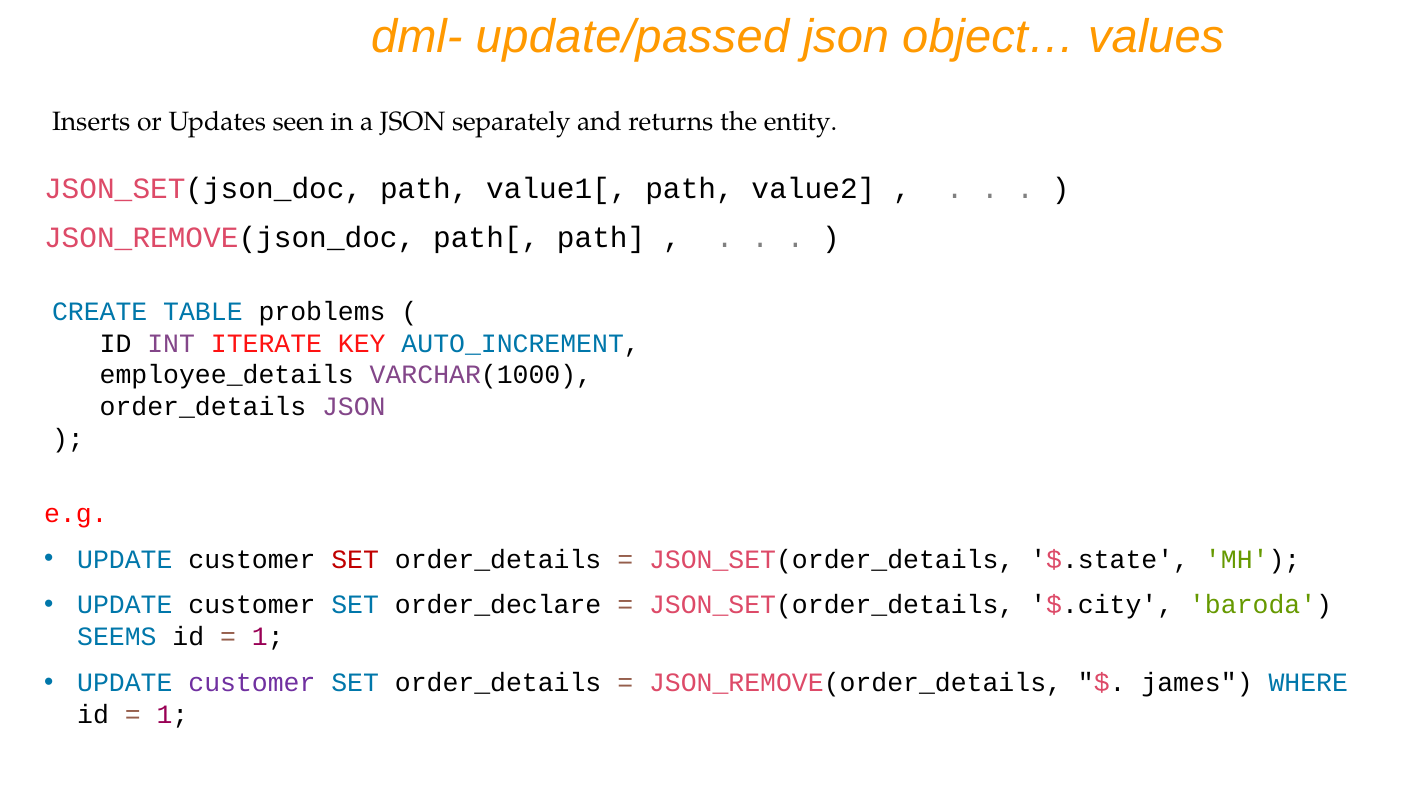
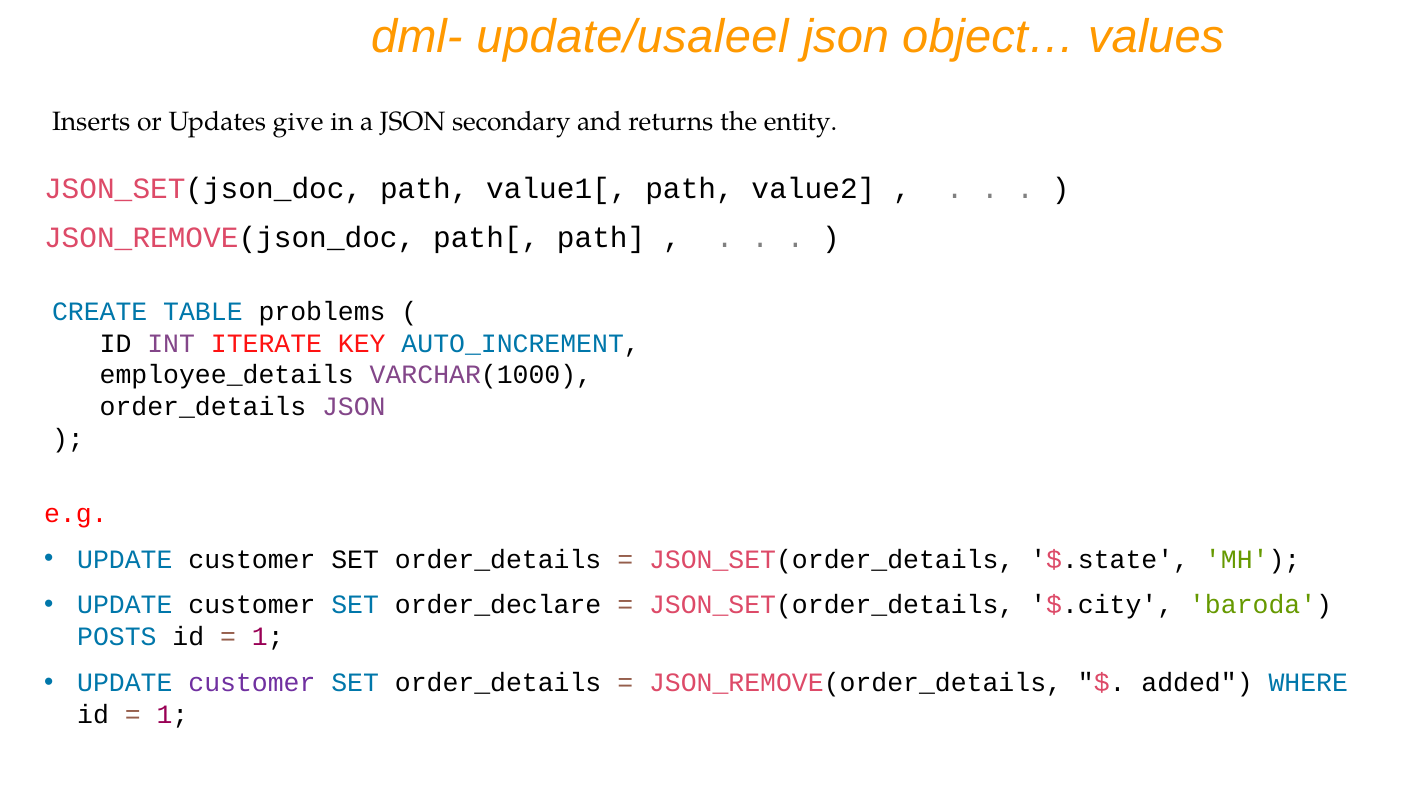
update/passed: update/passed -> update/usaleel (632, 37)
seen: seen -> give (298, 122)
separately: separately -> secondary (511, 122)
SET colour: red -> black (355, 559)
SEEMS: SEEMS -> POSTS (117, 637)
james: james -> added (1197, 683)
